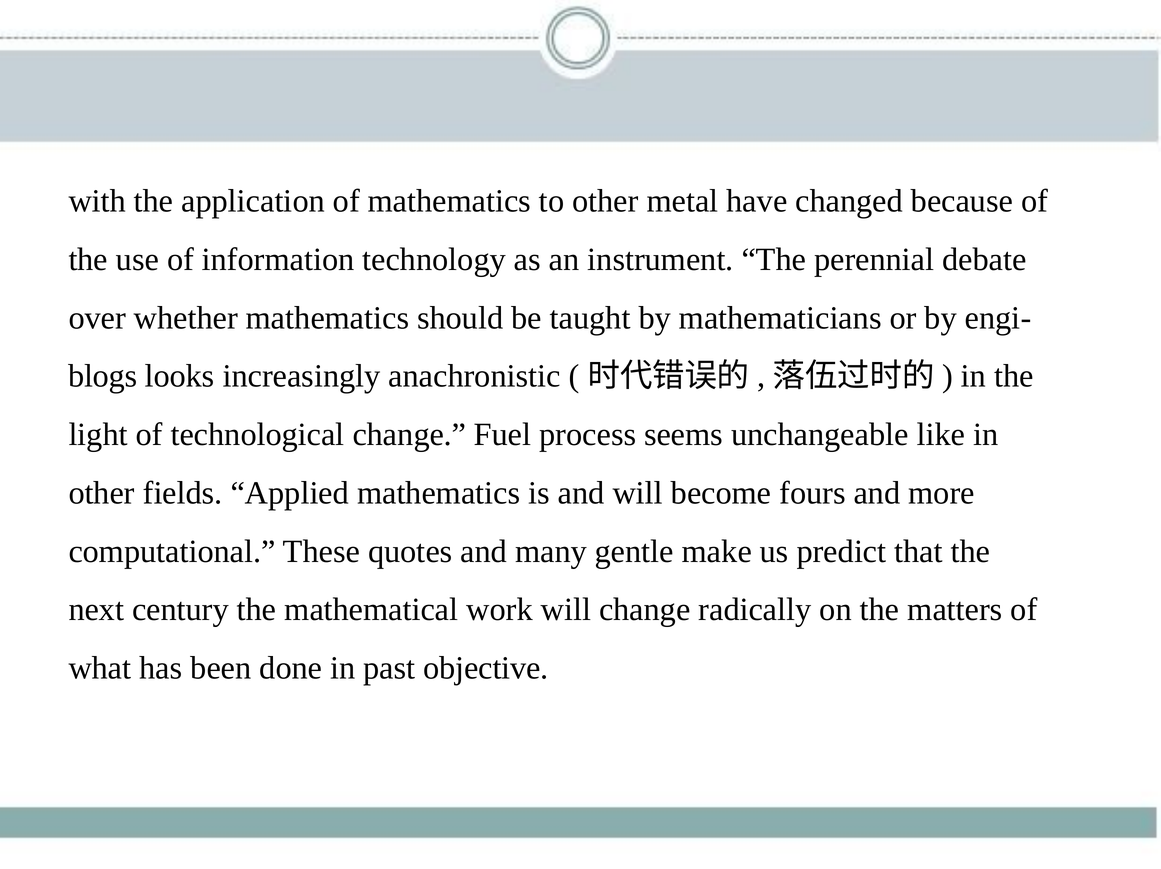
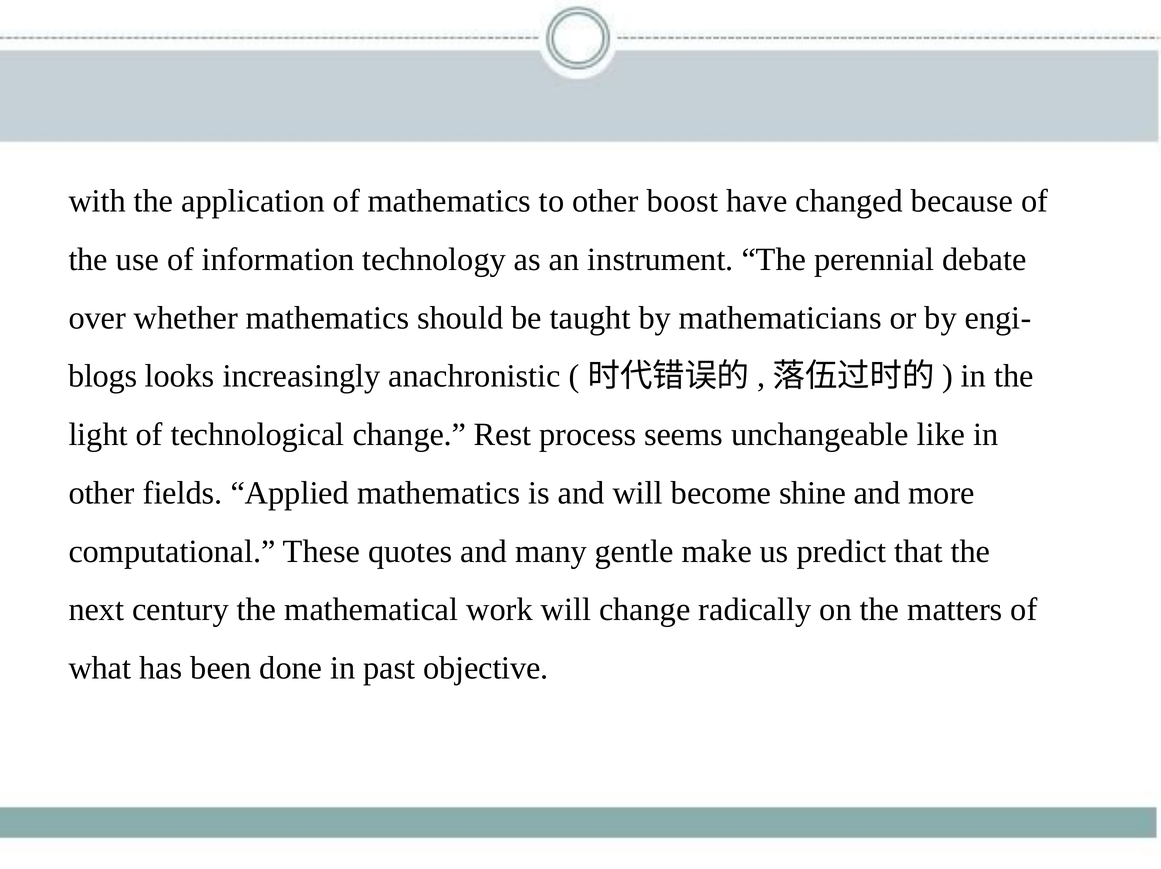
metal: metal -> boost (682, 201)
Fuel: Fuel -> Rest (503, 434)
fours: fours -> shine (813, 493)
